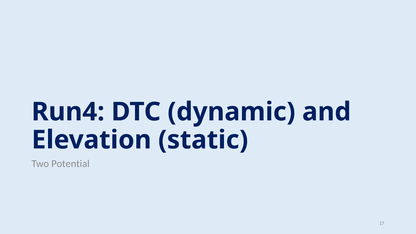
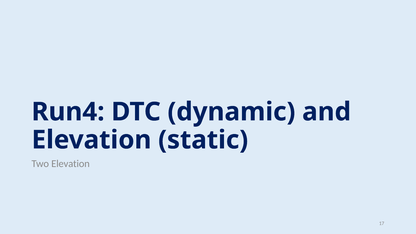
Two Potential: Potential -> Elevation (70, 164)
